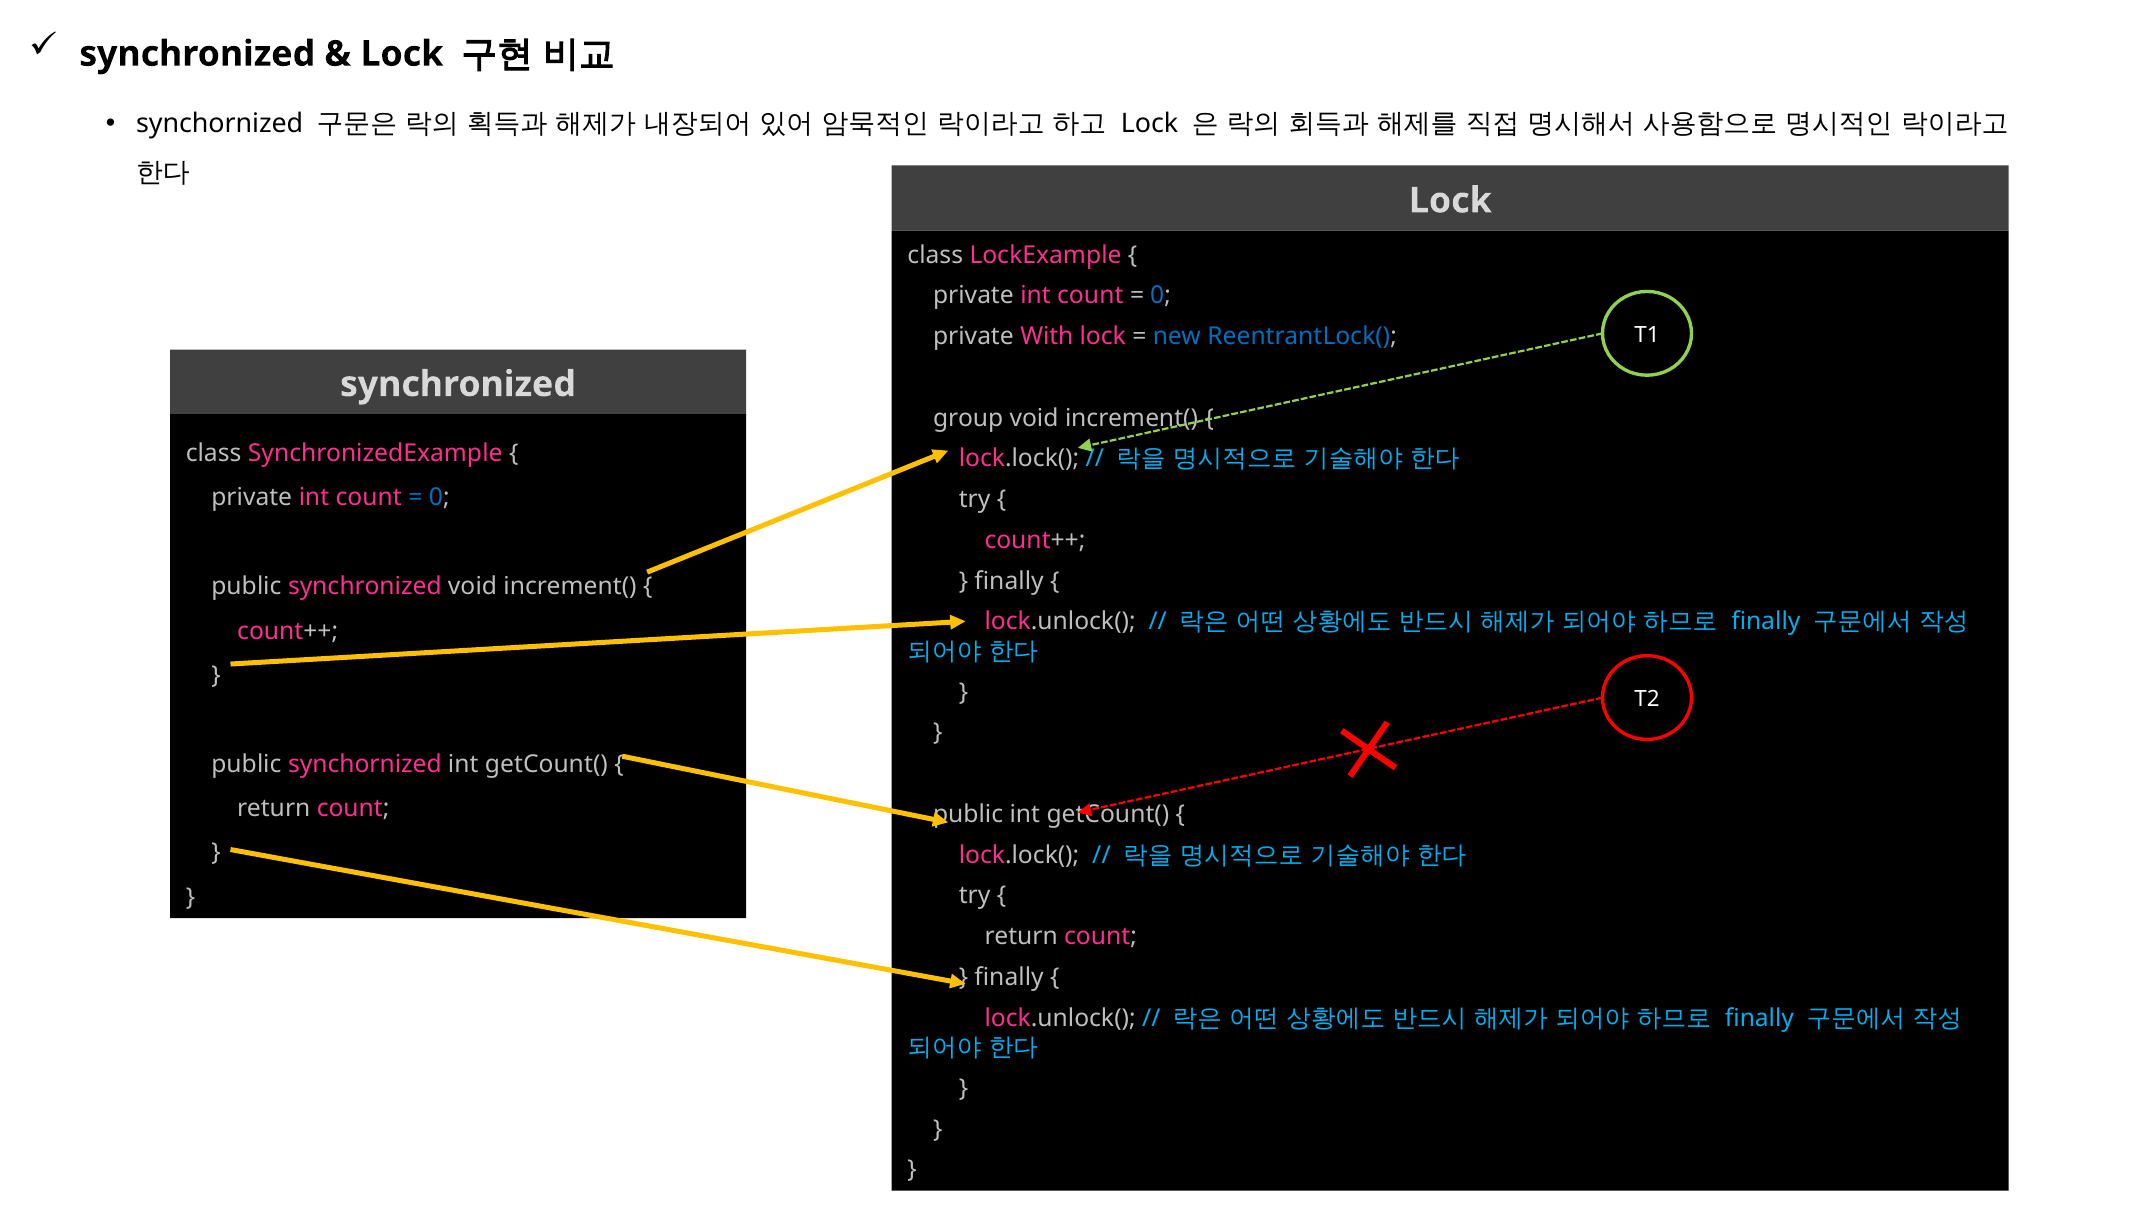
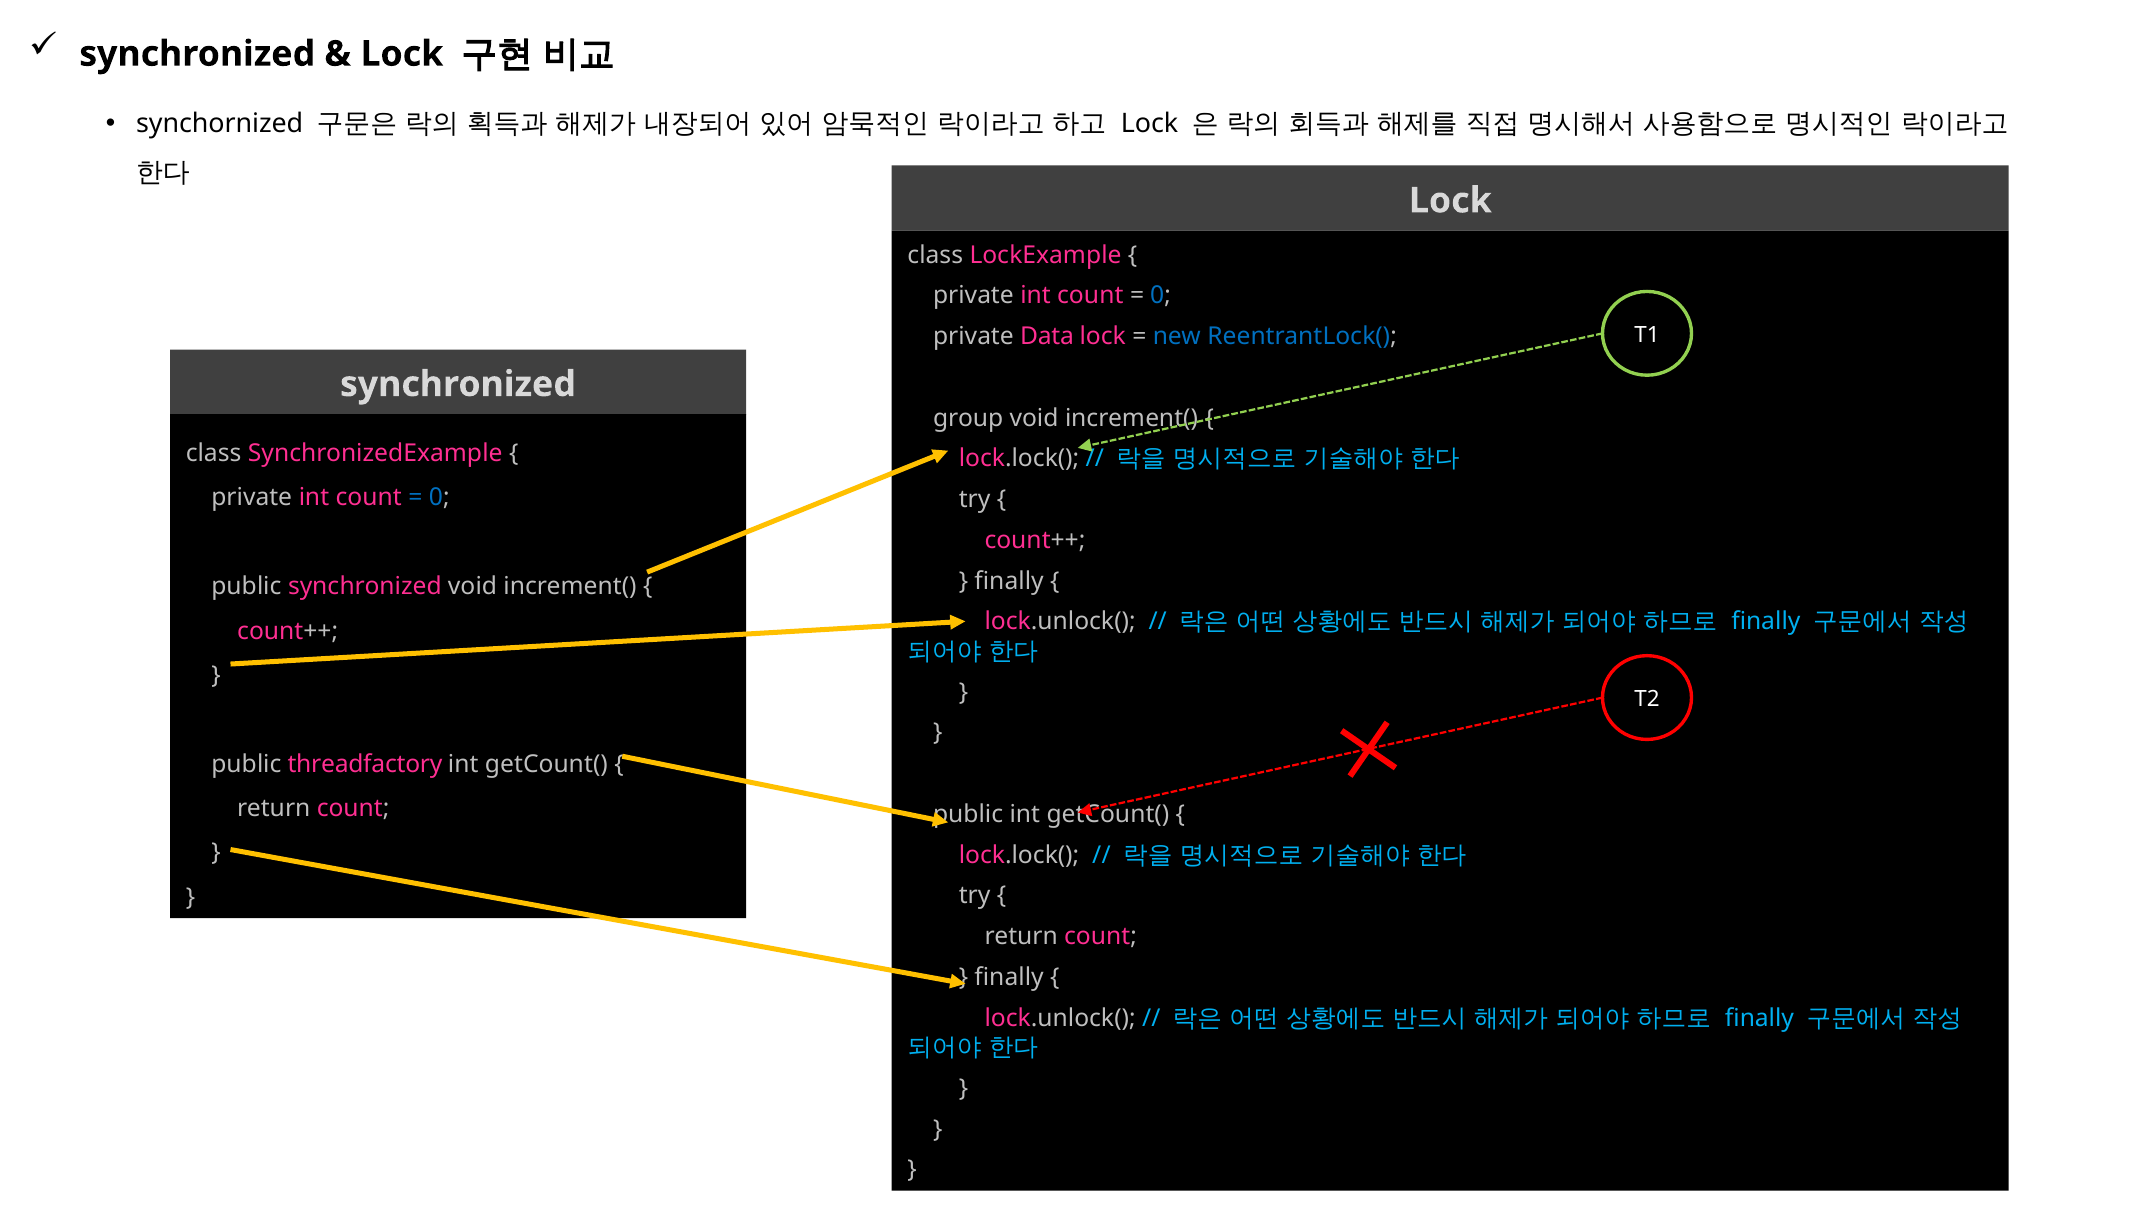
With: With -> Data (1047, 337)
public synchornized: synchornized -> threadfactory (365, 764)
